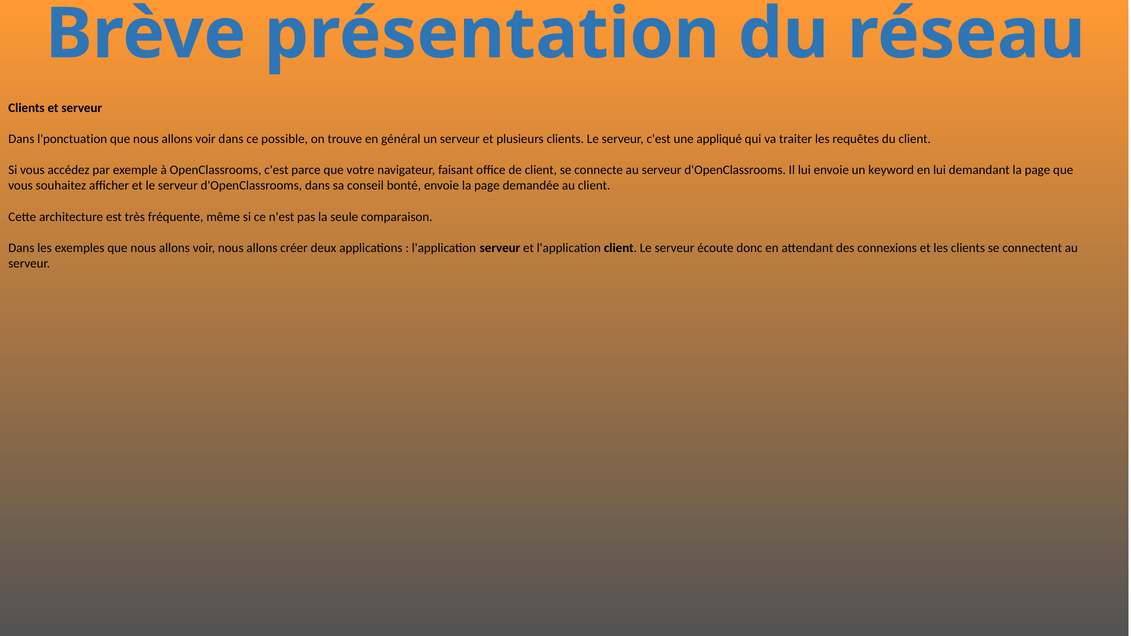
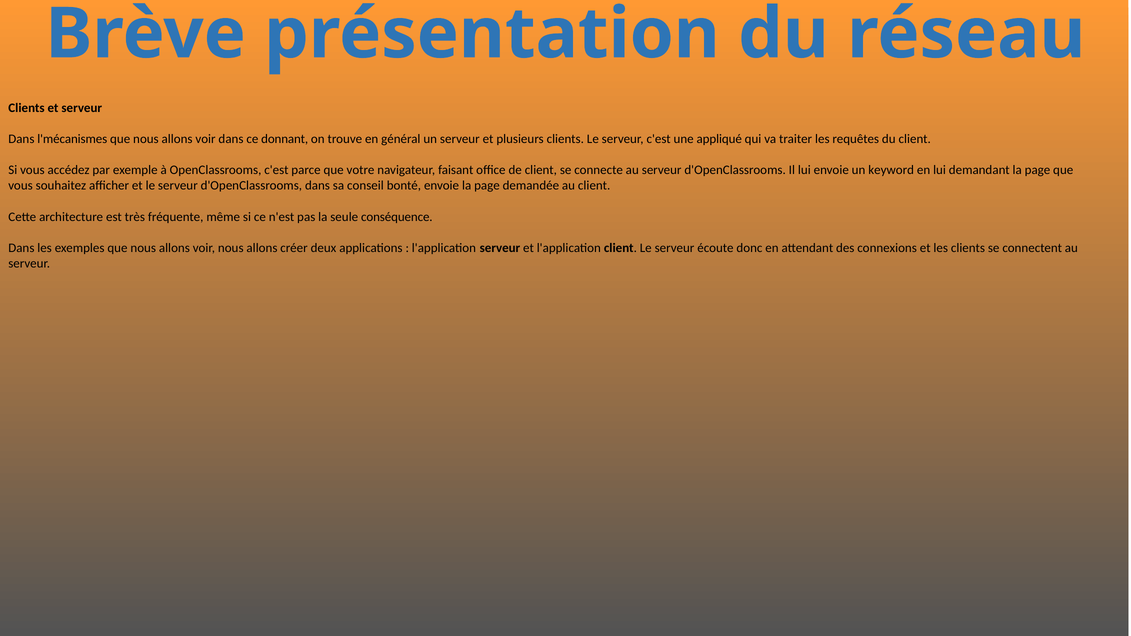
l'ponctuation: l'ponctuation -> l'mécanismes (72, 139)
possible: possible -> donnant (285, 139)
comparaison: comparaison -> conséquence (397, 217)
